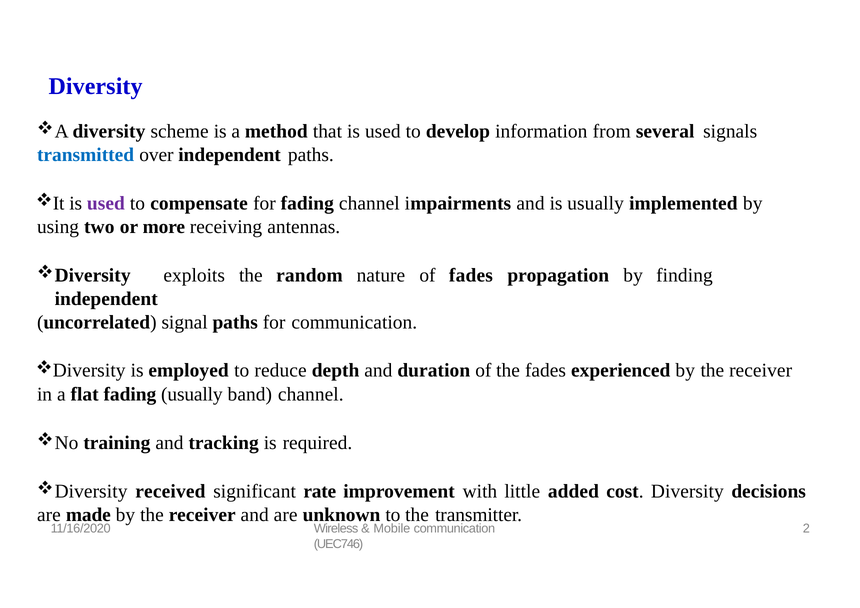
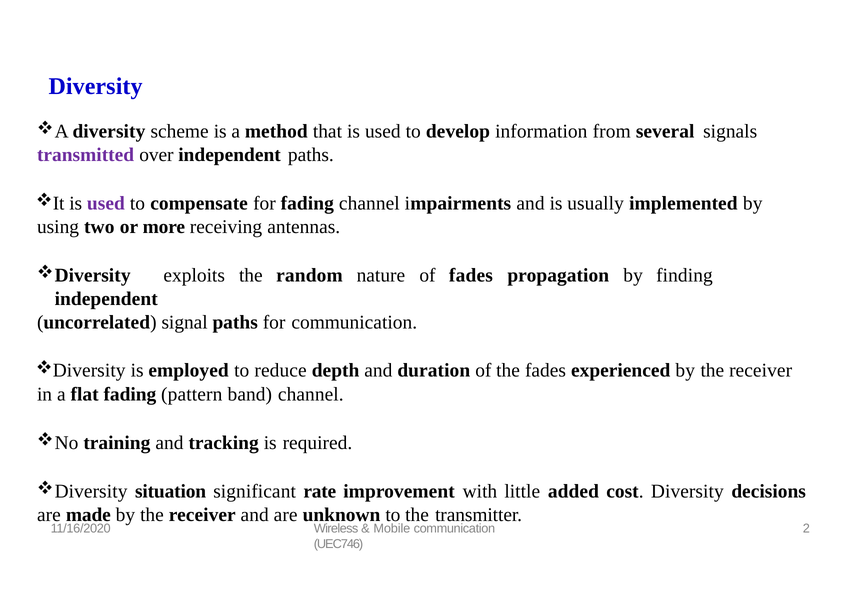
transmitted colour: blue -> purple (86, 155)
fading usually: usually -> pattern (192, 394)
received: received -> situation (171, 491)
